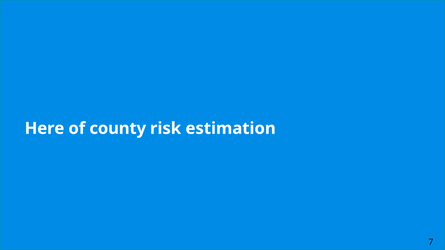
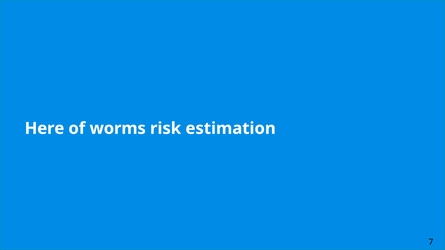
county: county -> worms (118, 129)
